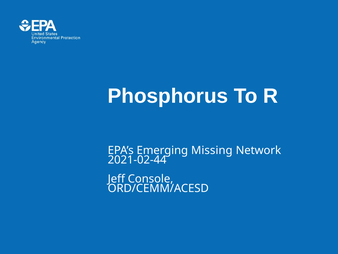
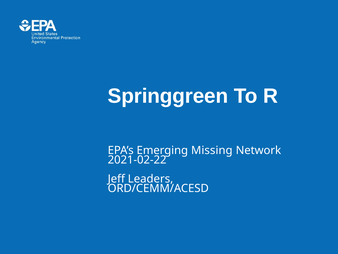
Phosphorus: Phosphorus -> Springgreen (168, 96)
2021-02-44: 2021-02-44 -> 2021-02-22 (137, 160)
Console: Console -> Leaders (151, 179)
